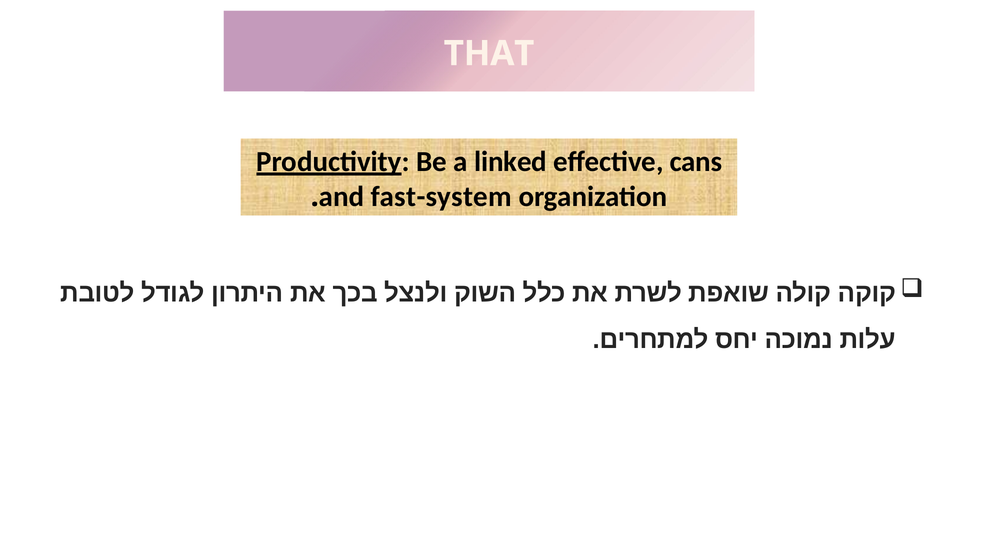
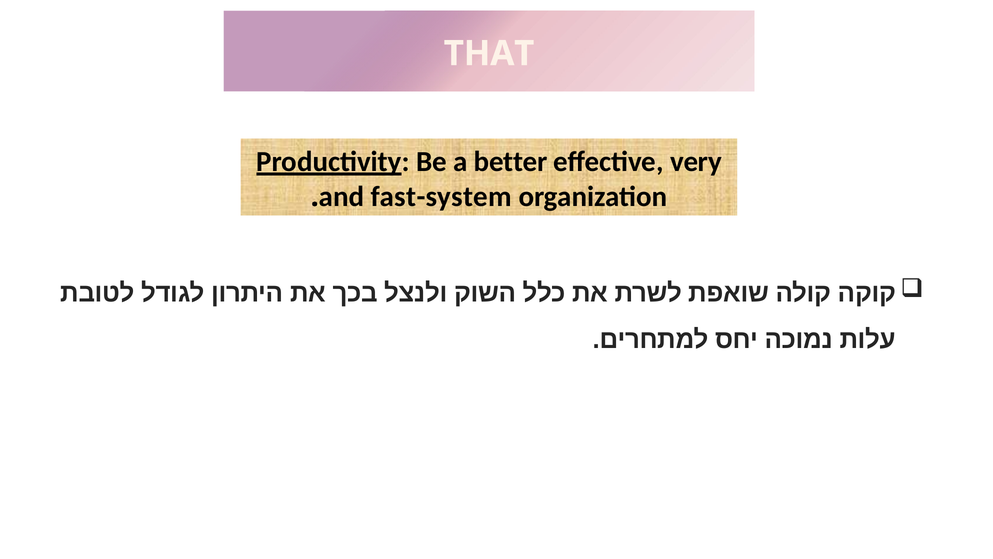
linked: linked -> better (511, 162)
cans: cans -> very (696, 162)
